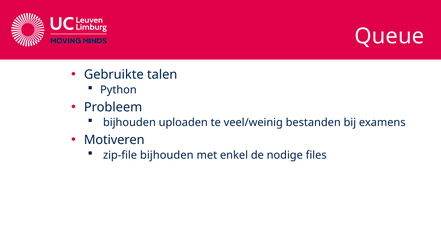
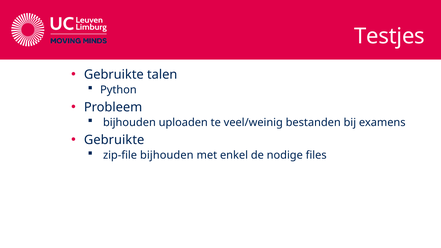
Queue: Queue -> Testjes (390, 36)
Motiveren: Motiveren -> Gebruikte (114, 140)
